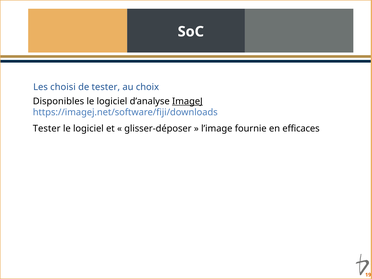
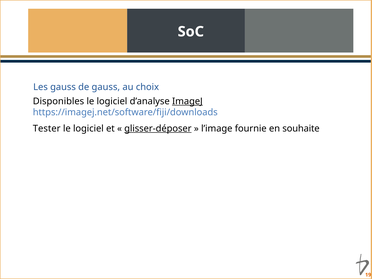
Les choisi: choisi -> gauss (63, 87)
de tester: tester -> gauss (106, 87)
glisser-déposer underline: none -> present (158, 128)
efficaces: efficaces -> souhaite (301, 128)
